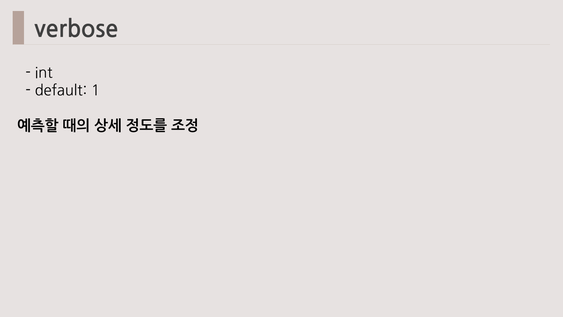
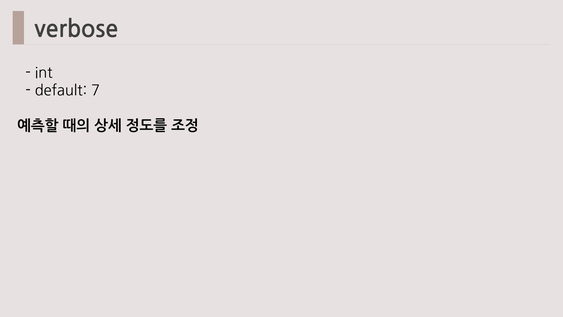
1: 1 -> 7 (96, 91)
